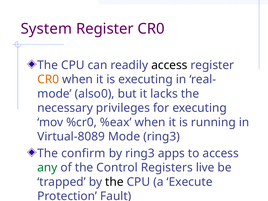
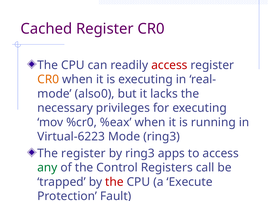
System: System -> Cached (46, 29)
access colour: black -> red (169, 65)
Virtual-8089: Virtual-8089 -> Virtual-6223 (71, 137)
The confirm: confirm -> register (83, 153)
live: live -> call (205, 168)
the colour: black -> red (114, 182)
